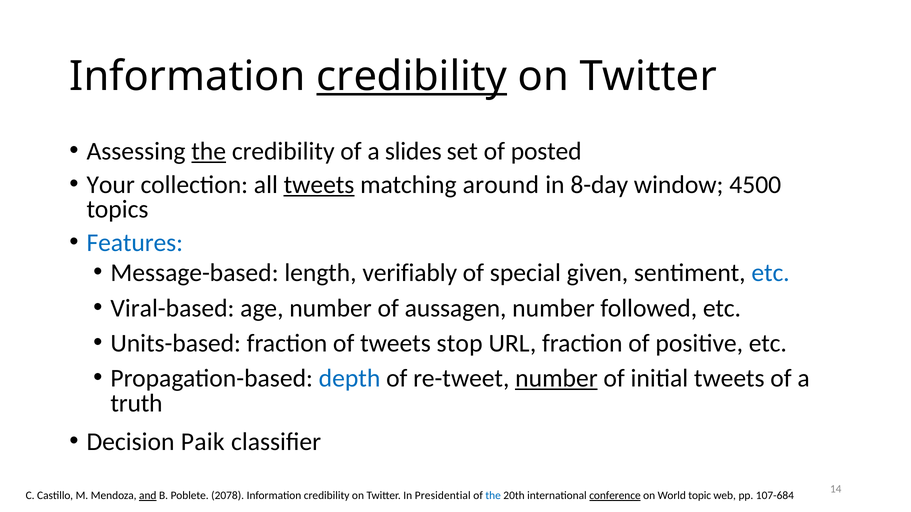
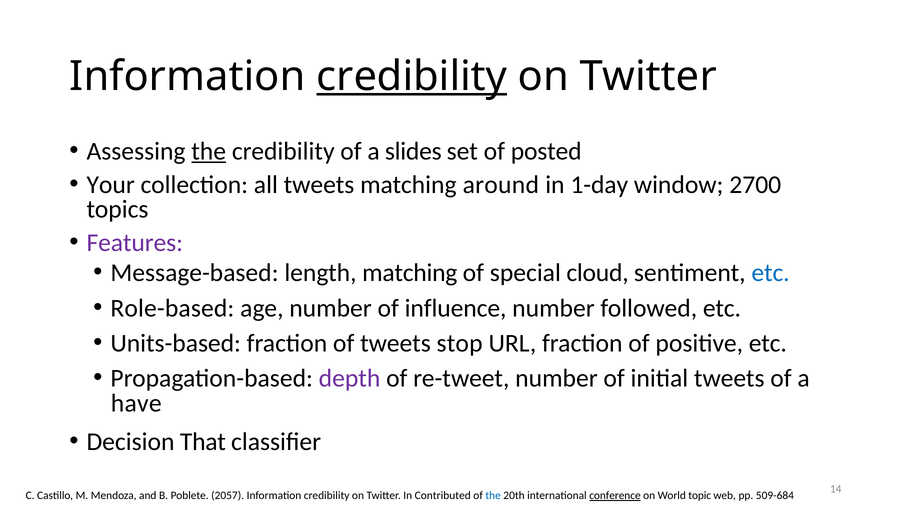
tweets underline: present -> none (319, 185)
8-day: 8-day -> 1-day (599, 185)
4500: 4500 -> 2700 (755, 185)
Features colour: blue -> purple (135, 243)
length verifiably: verifiably -> matching (410, 273)
given: given -> cloud (598, 273)
Viral-based: Viral-based -> Role-based (172, 308)
aussagen: aussagen -> influence (456, 308)
depth colour: blue -> purple (350, 379)
number underline: present -> none (556, 379)
truth: truth -> have (136, 404)
Paik: Paik -> That (203, 442)
and underline: present -> none (148, 496)
2078: 2078 -> 2057 (228, 496)
Presidential: Presidential -> Contributed (443, 496)
107-684: 107-684 -> 509-684 (775, 496)
